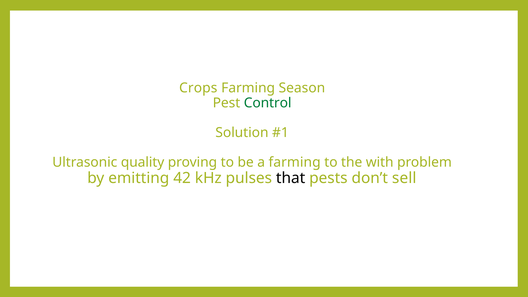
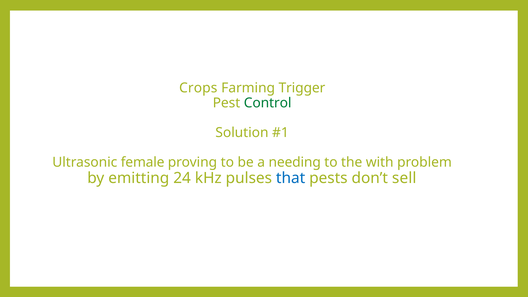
Season: Season -> Trigger (302, 88)
quality: quality -> female (143, 162)
a farming: farming -> needing (295, 162)
42: 42 -> 24 (182, 178)
that colour: black -> blue (291, 178)
